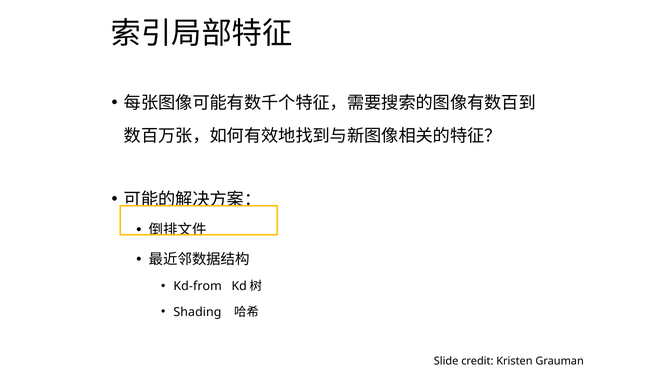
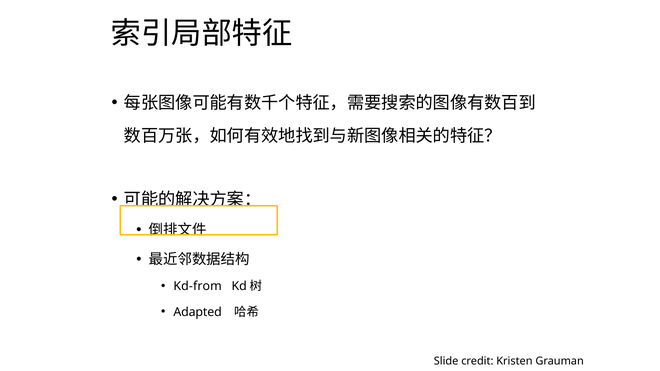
Shading: Shading -> Adapted (198, 312)
